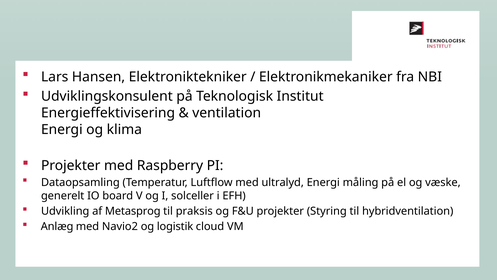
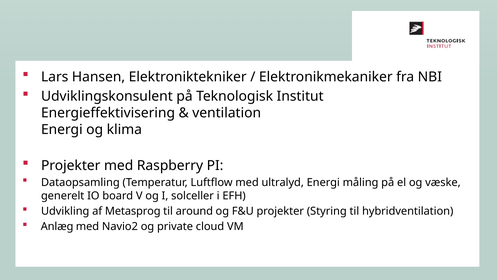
praksis: praksis -> around (194, 211)
logistik: logistik -> private (175, 226)
